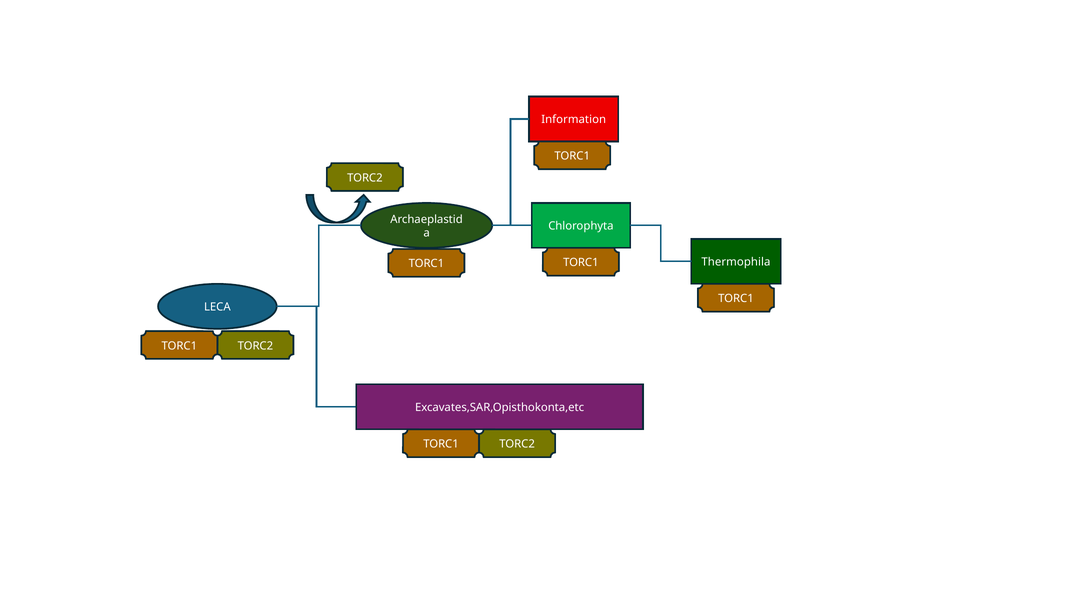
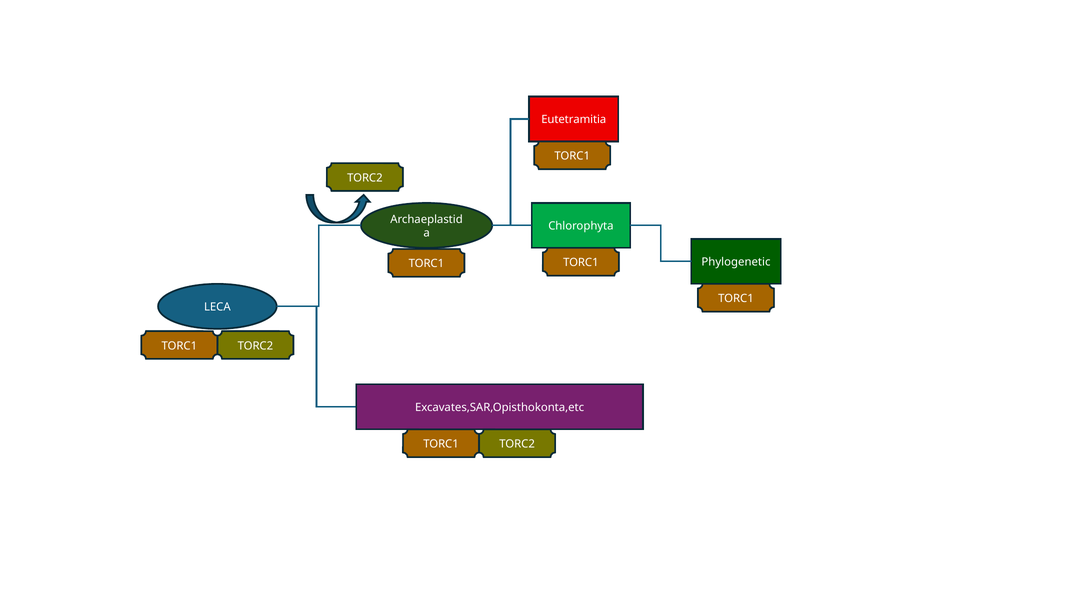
Information: Information -> Eutetramitia (574, 120)
Thermophila: Thermophila -> Phylogenetic (736, 262)
